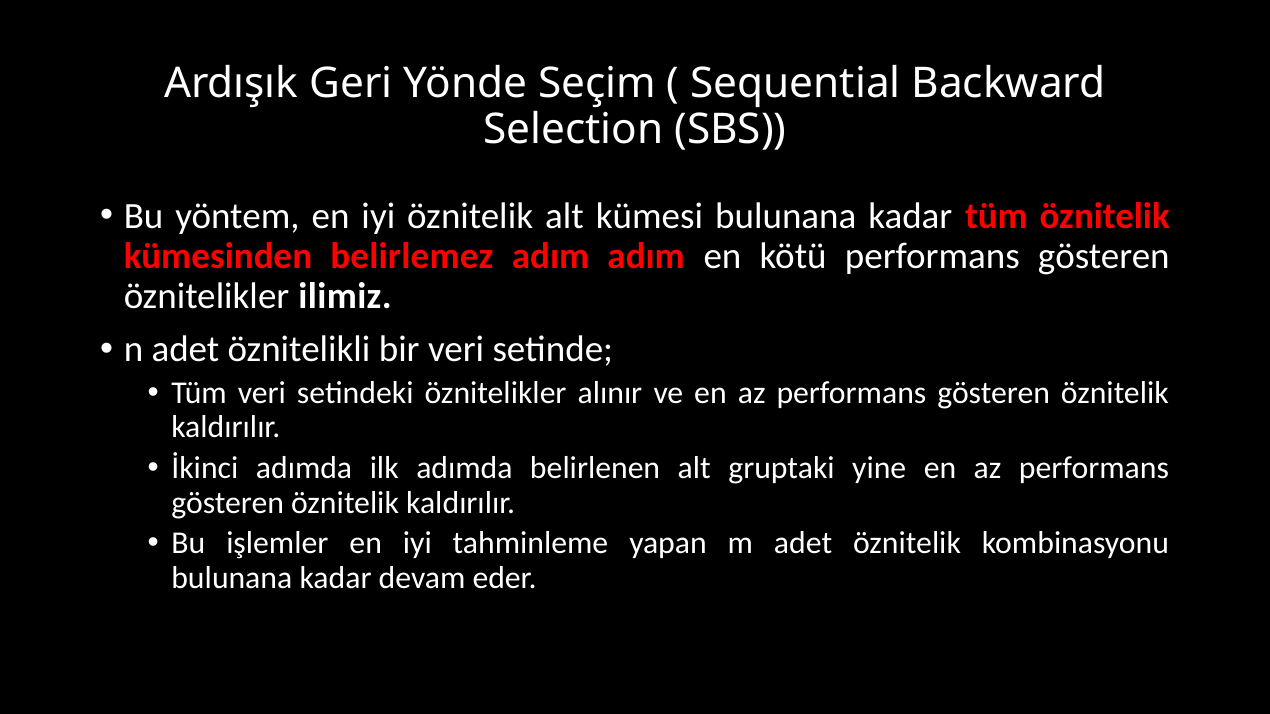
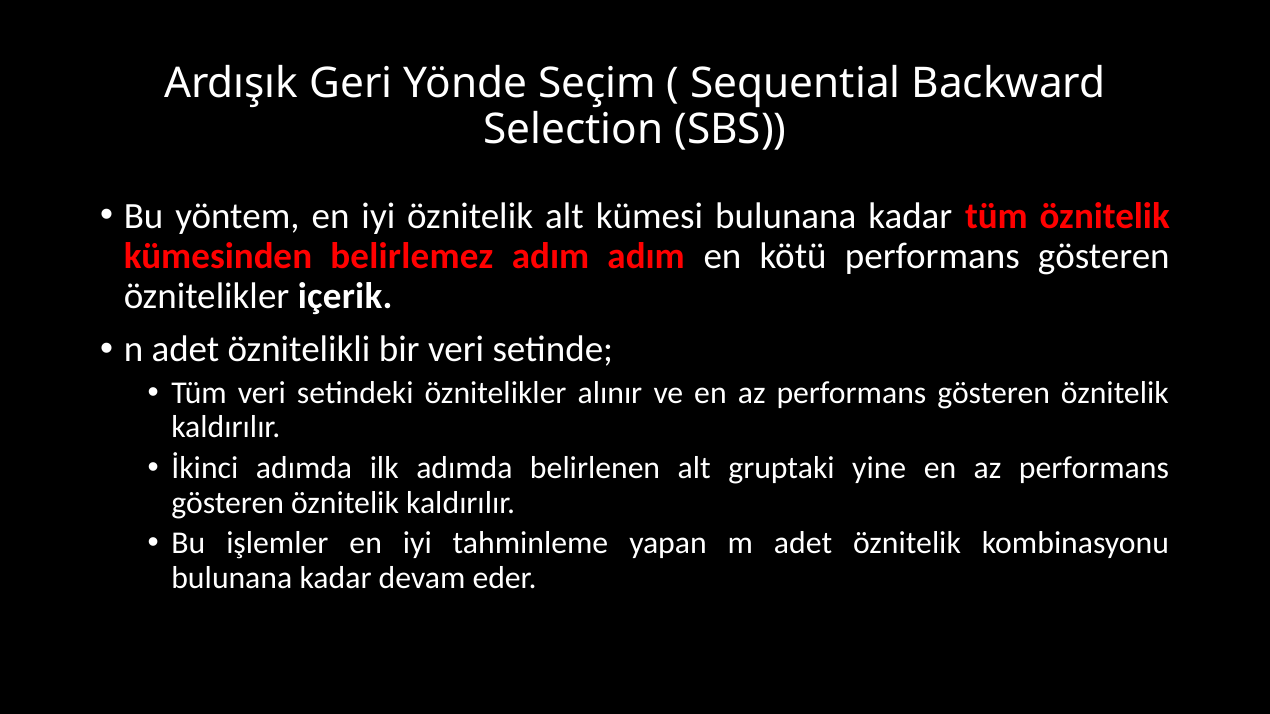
ilimiz: ilimiz -> içerik (345, 296)
